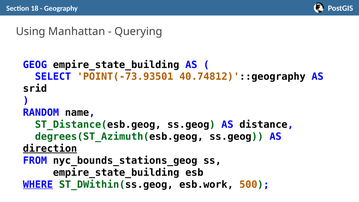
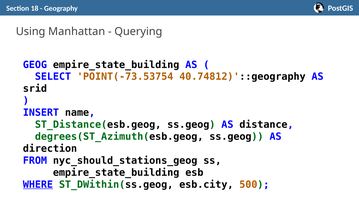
POINT(-73.93501: POINT(-73.93501 -> POINT(-73.53754 (125, 77)
RANDOM: RANDOM -> INSERT (41, 113)
direction underline: present -> none (50, 149)
nyc_bounds_stations_geog: nyc_bounds_stations_geog -> nyc_should_stations_geog (125, 160)
esb.work: esb.work -> esb.city (206, 184)
